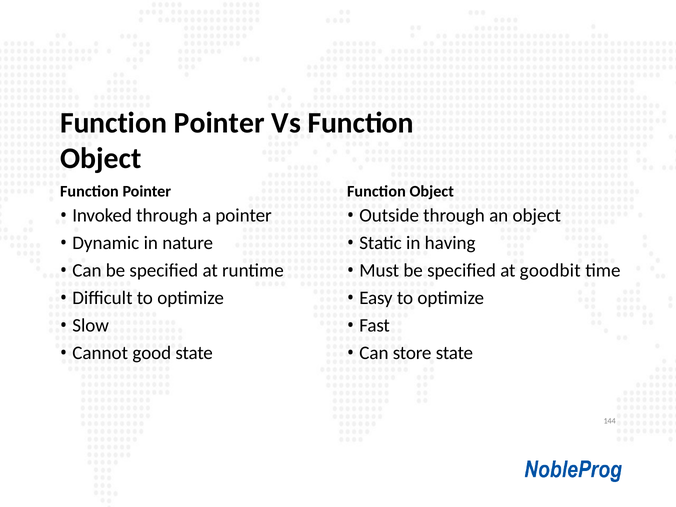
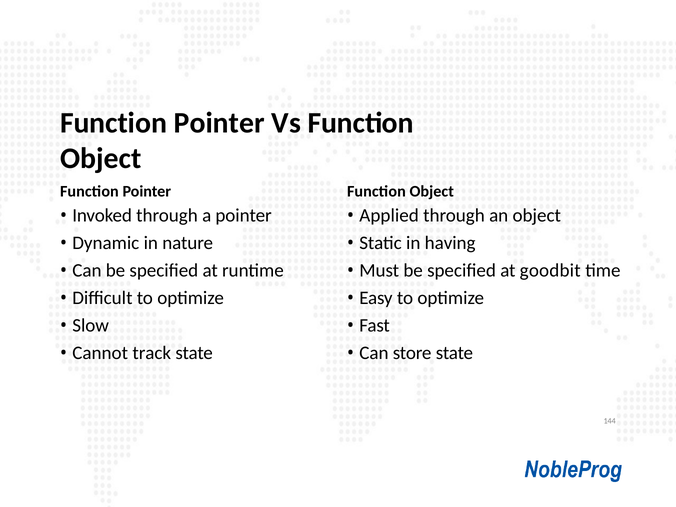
Outside: Outside -> Applied (389, 216)
good: good -> track (152, 353)
